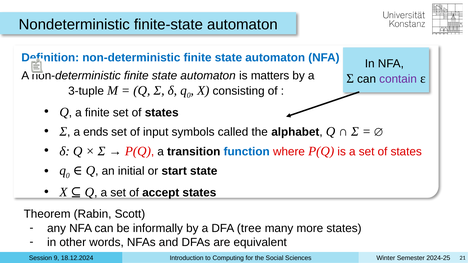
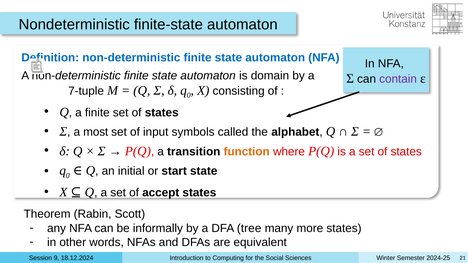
matters: matters -> domain (270, 76)
3-tuple: 3-tuple -> 7-tuple (86, 91)
ends: ends -> most (96, 132)
function colour: blue -> orange (247, 152)
